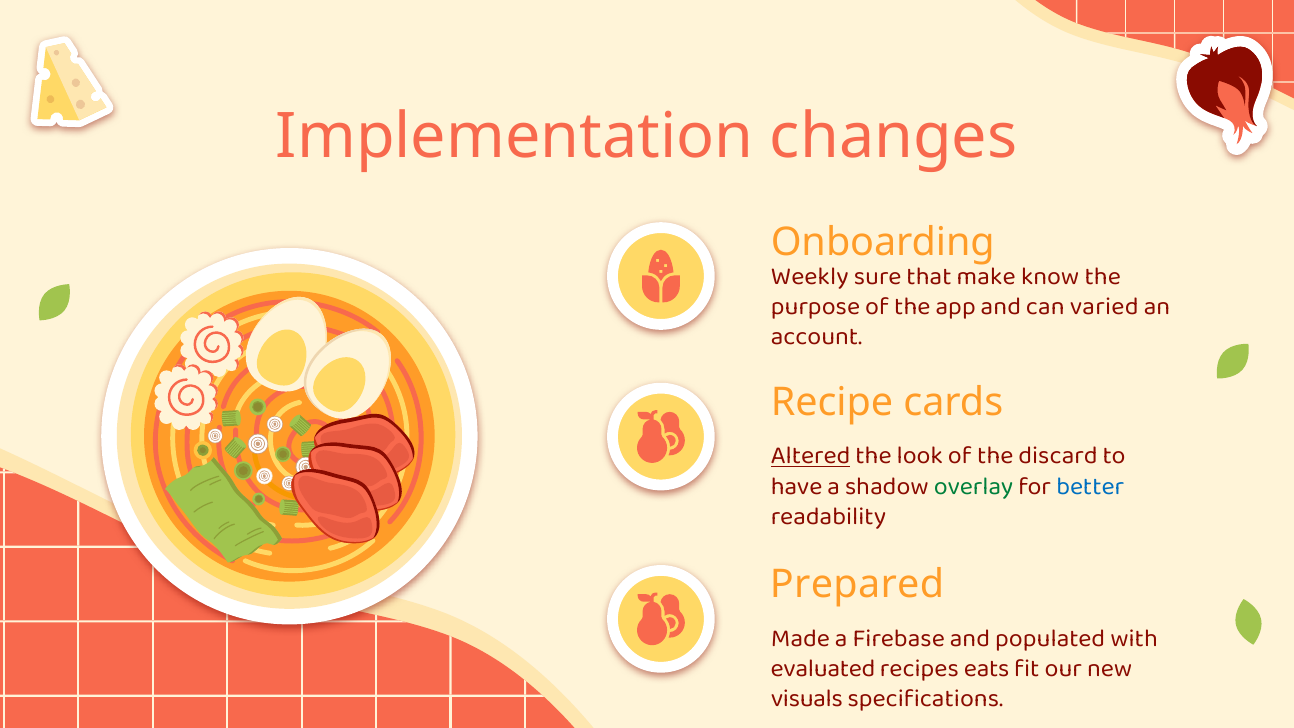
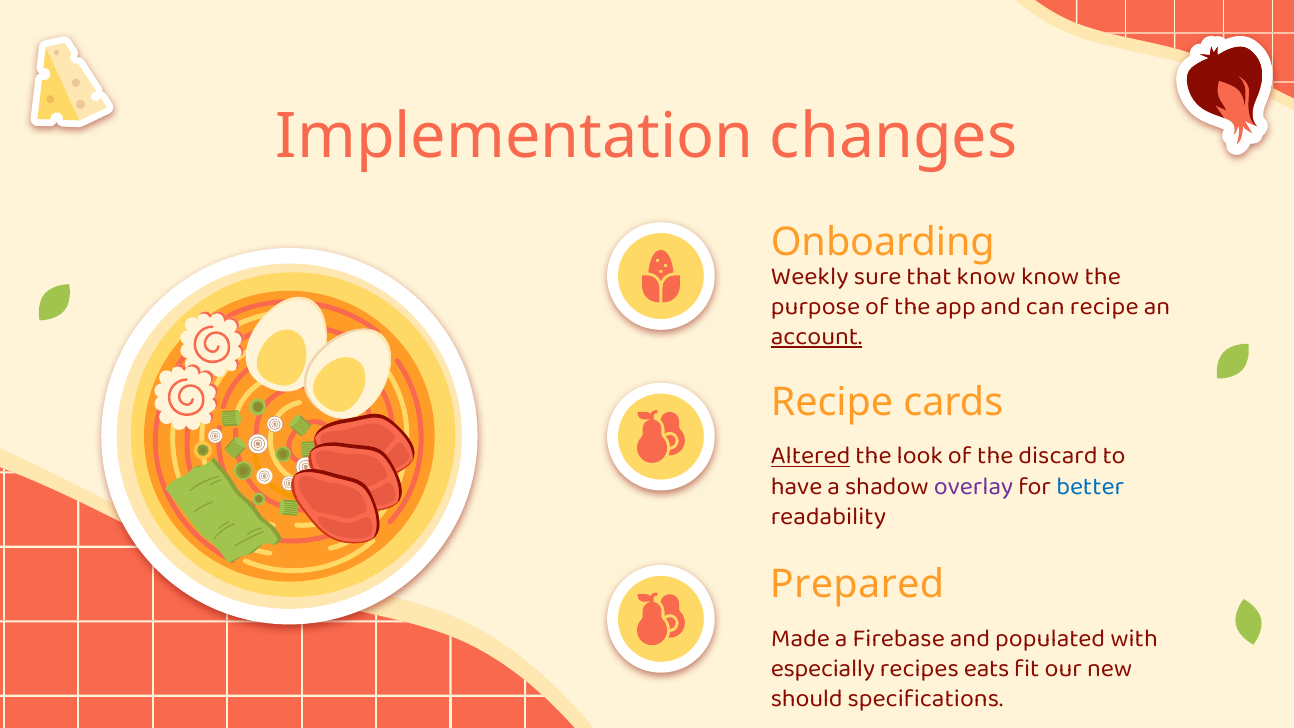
that make: make -> know (986, 276)
can varied: varied -> recipe (1104, 306)
account underline: none -> present (816, 336)
overlay colour: green -> purple (974, 486)
evaluated: evaluated -> especially (823, 668)
visuals: visuals -> should (807, 698)
